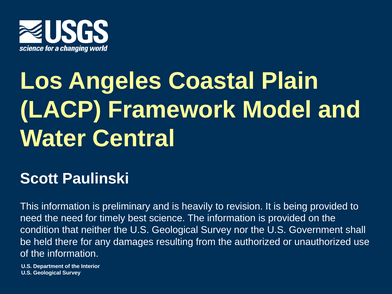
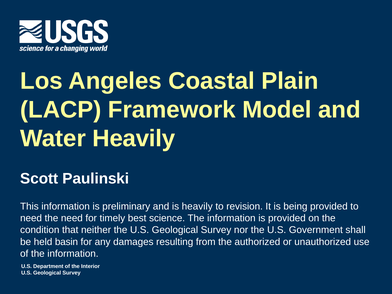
Water Central: Central -> Heavily (134, 139)
there: there -> basin (66, 242)
